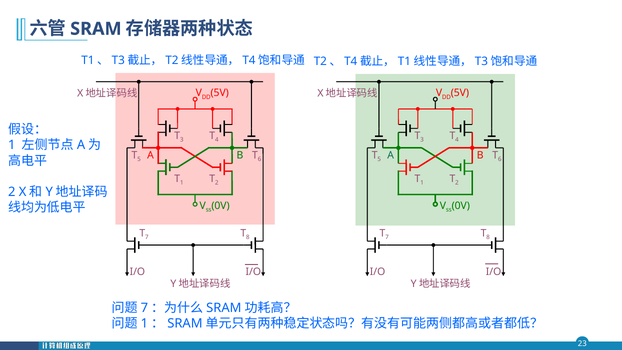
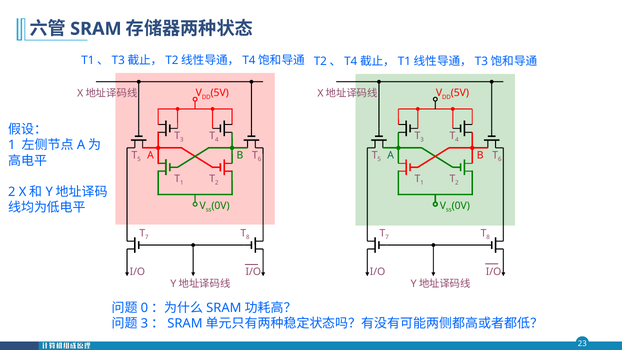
7: 7 -> 0 (144, 308)
1: 1 -> 3 (144, 323)
